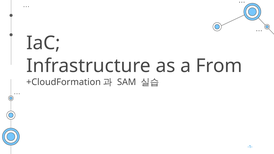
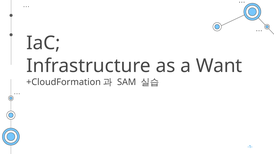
From: From -> Want (219, 66)
